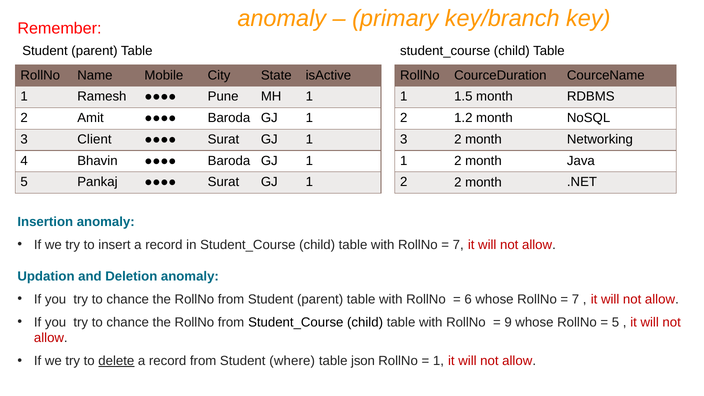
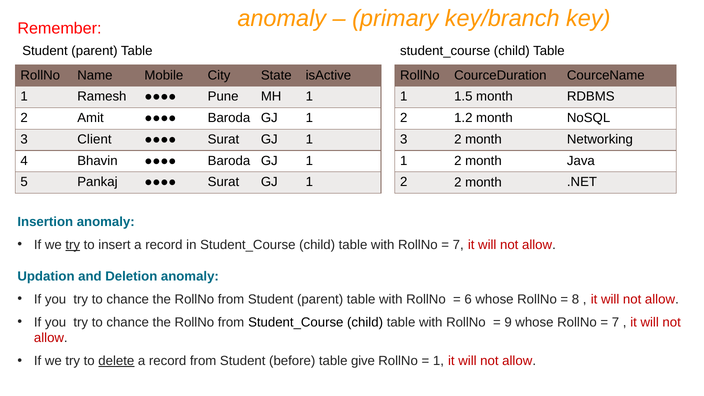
try underline: none -> present (73, 245)
7: 7 -> 8 (575, 299)
5: 5 -> 7 (615, 322)
where: where -> before (292, 361)
json: json -> give (363, 361)
